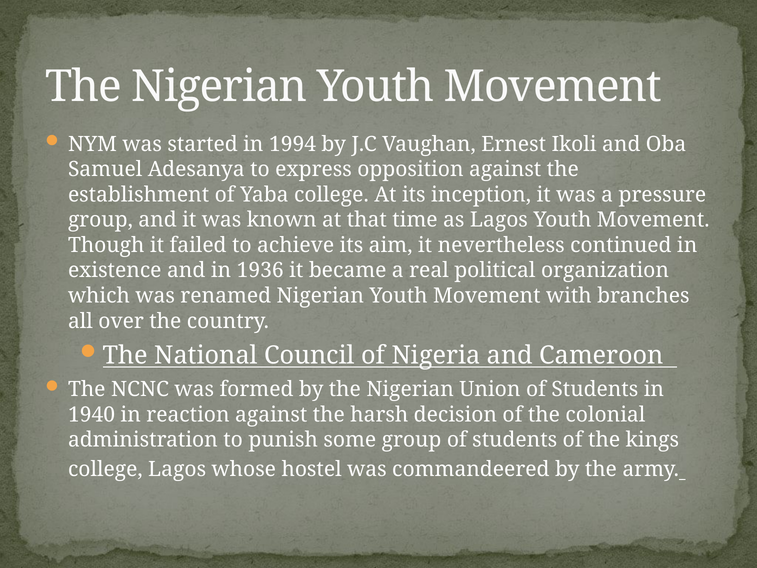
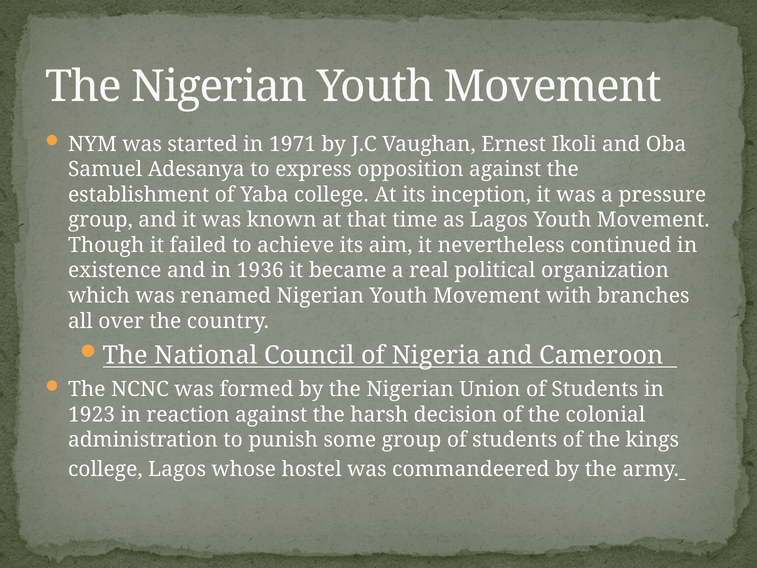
1994: 1994 -> 1971 (293, 144)
1940: 1940 -> 1923 (92, 414)
